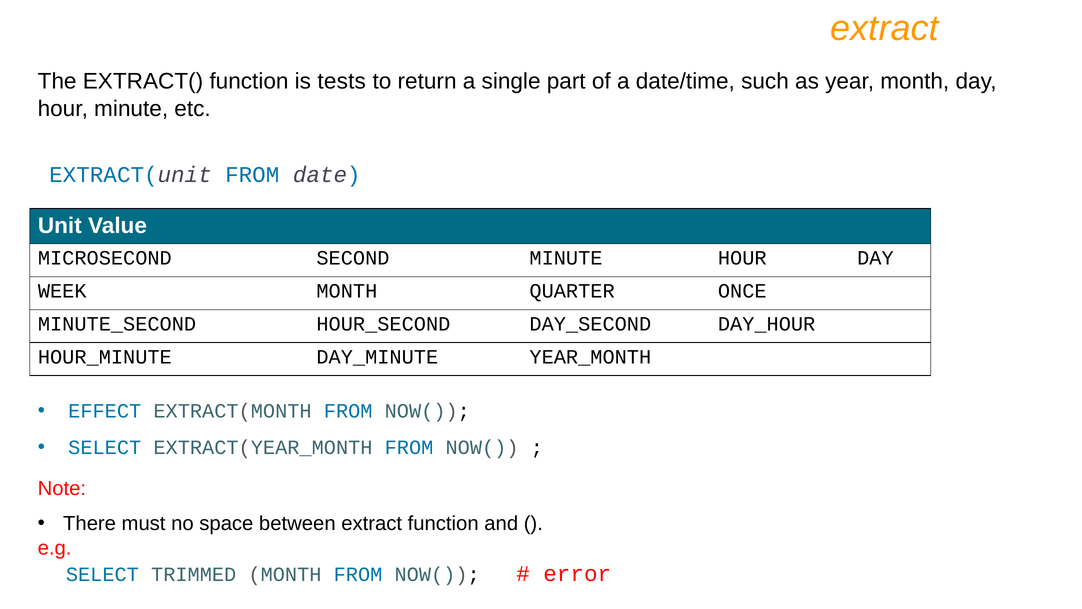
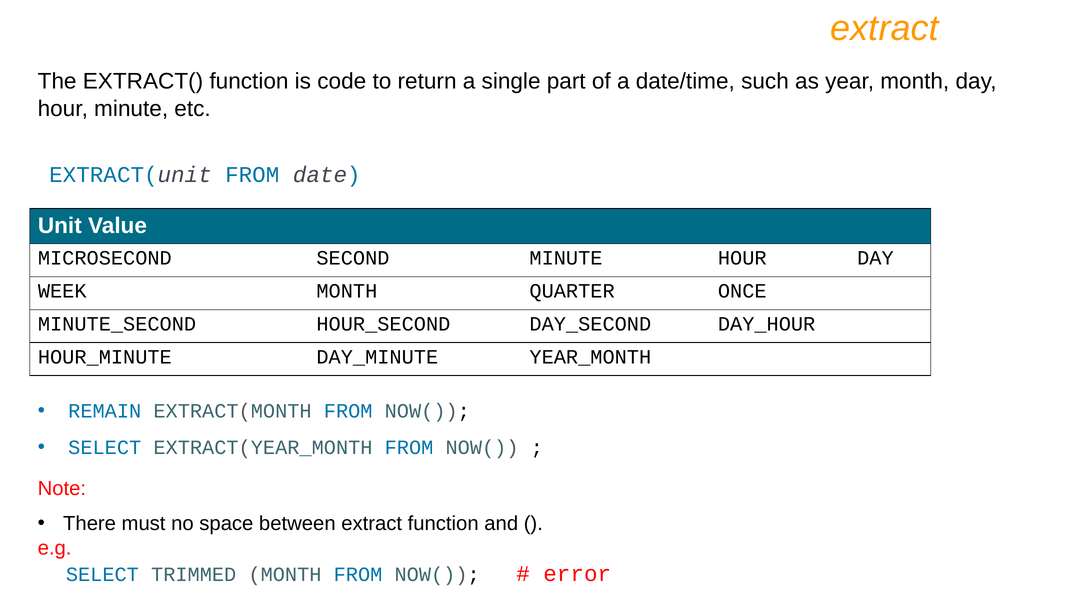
tests: tests -> code (342, 81)
EFFECT: EFFECT -> REMAIN (105, 411)
